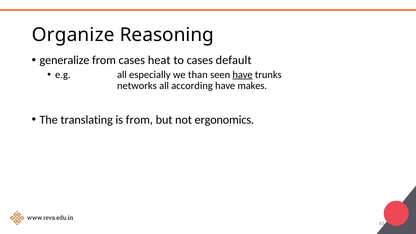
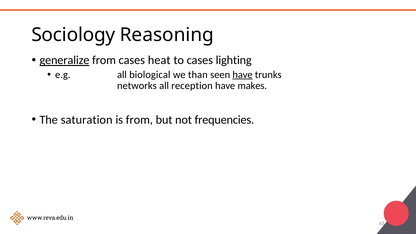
Organize: Organize -> Sociology (73, 35)
generalize underline: none -> present (64, 60)
default: default -> lighting (234, 60)
especially: especially -> biological (150, 75)
according: according -> reception (192, 86)
translating: translating -> saturation (87, 120)
ergonomics: ergonomics -> frequencies (224, 120)
